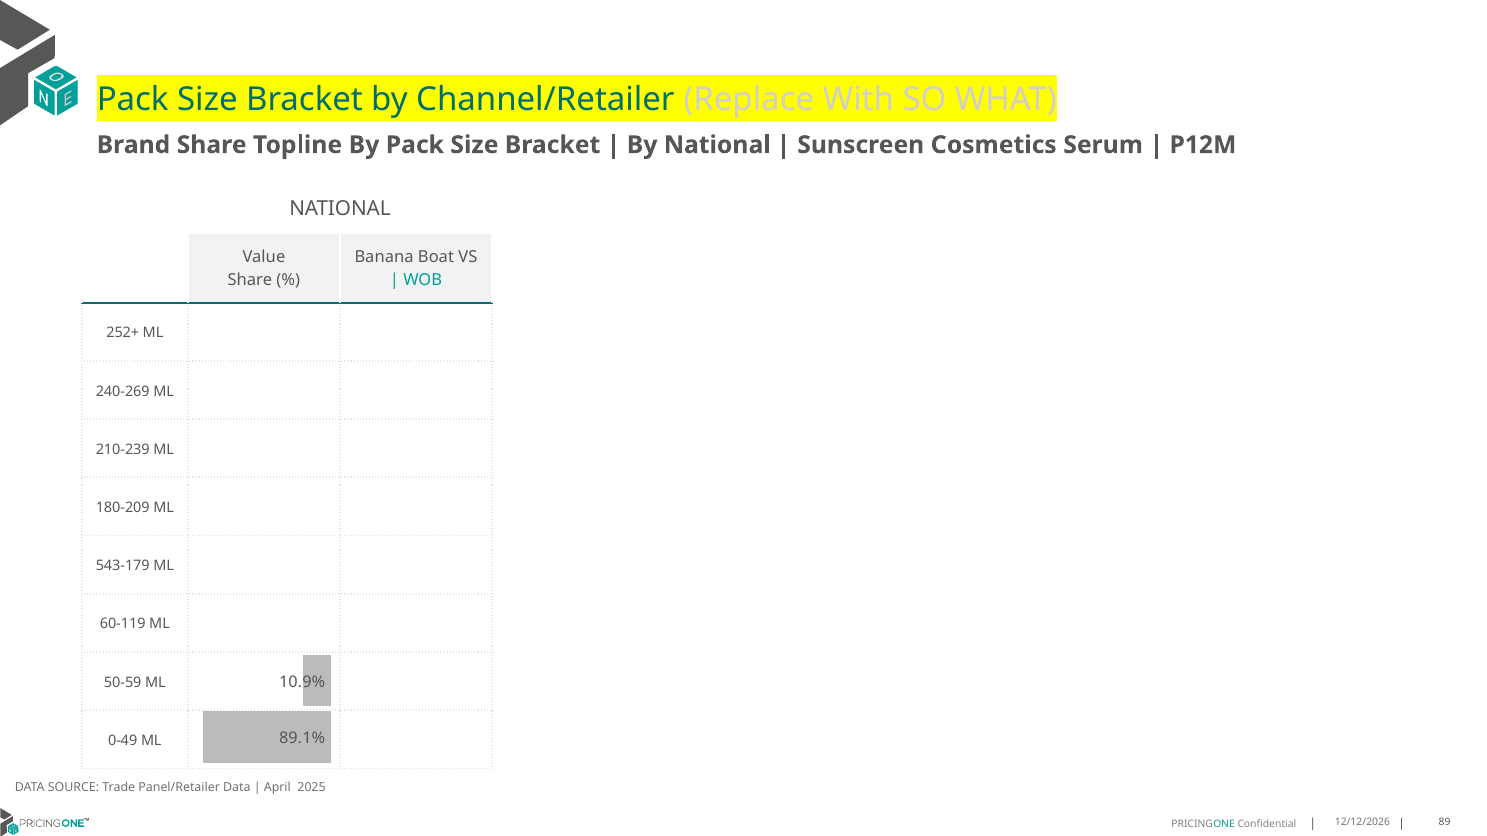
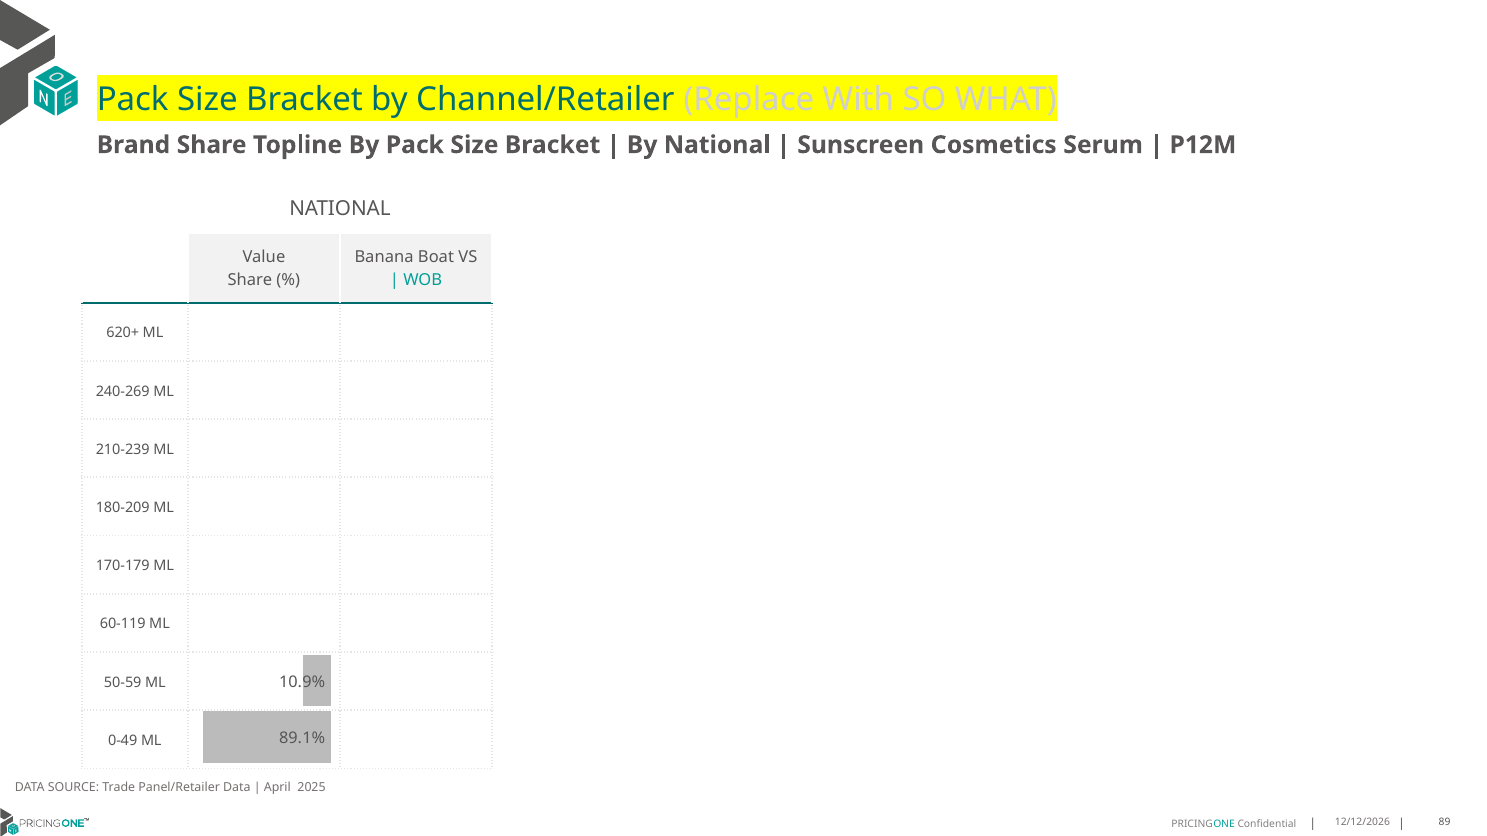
252+: 252+ -> 620+ (123, 333)
543-179: 543-179 -> 170-179 (123, 566)
